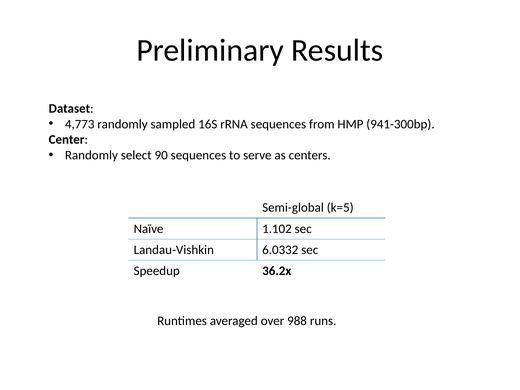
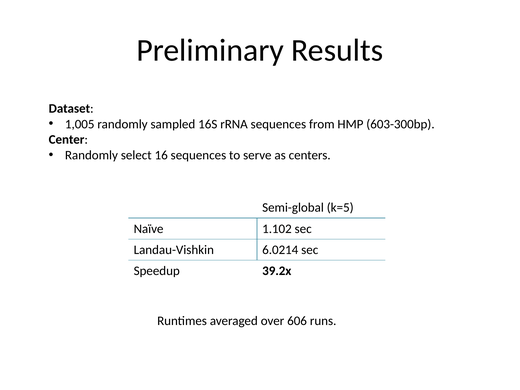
4,773: 4,773 -> 1,005 (80, 124)
941-300bp: 941-300bp -> 603-300bp (400, 124)
90: 90 -> 16 (161, 155)
6.0332: 6.0332 -> 6.0214 (280, 250)
36.2x: 36.2x -> 39.2x (277, 271)
988: 988 -> 606 (297, 321)
